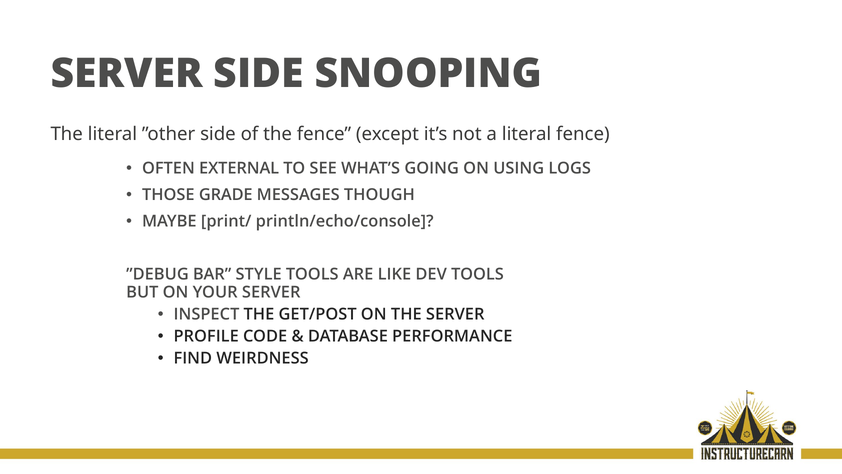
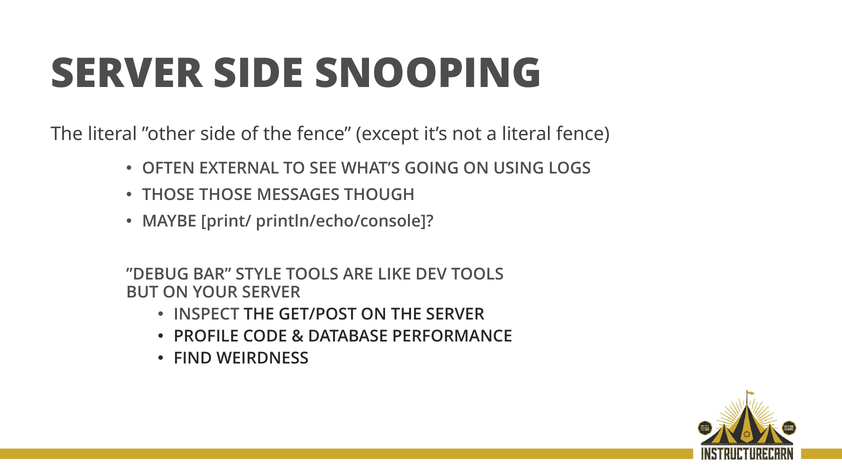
THOSE GRADE: GRADE -> THOSE (226, 195)
